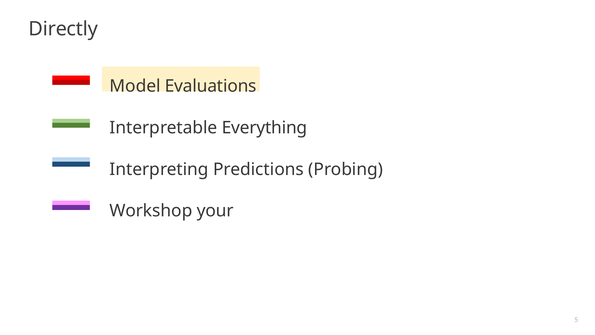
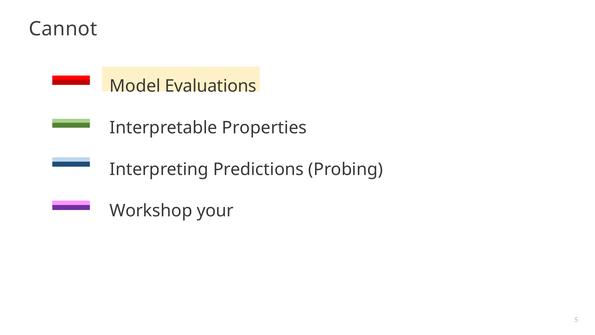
Directly: Directly -> Cannot (63, 29)
Everything: Everything -> Properties (264, 128)
